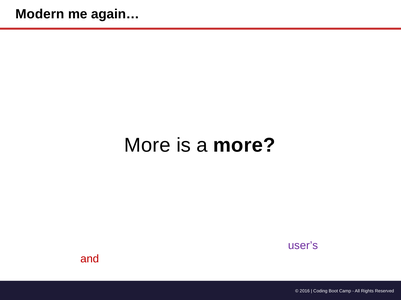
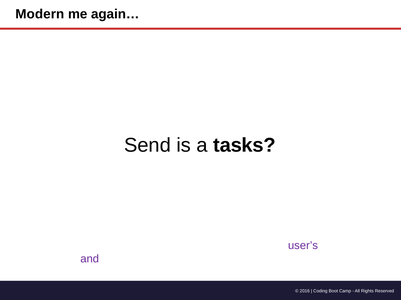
More: More -> Send (148, 146)
a more: more -> tasks (245, 146)
and colour: red -> purple (90, 259)
